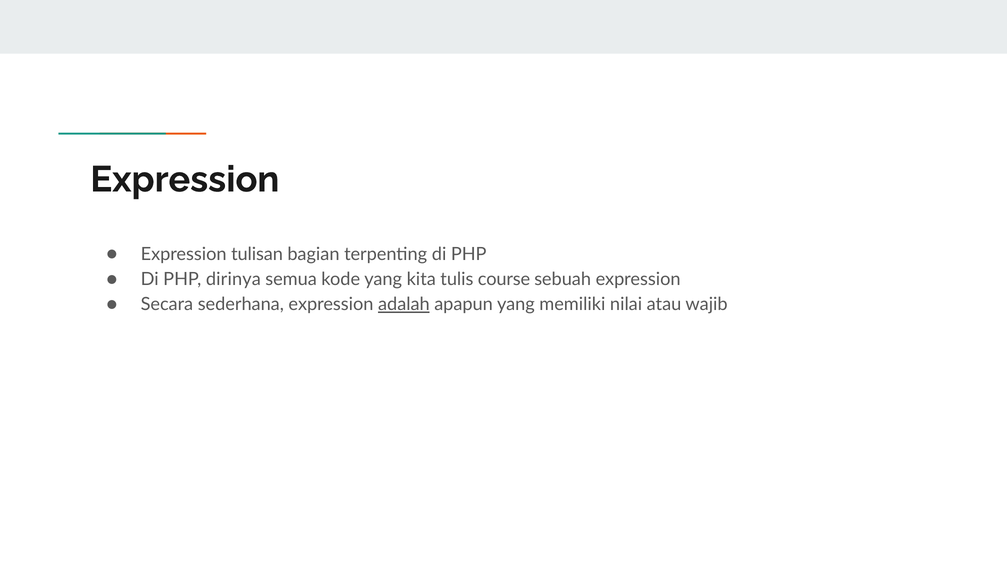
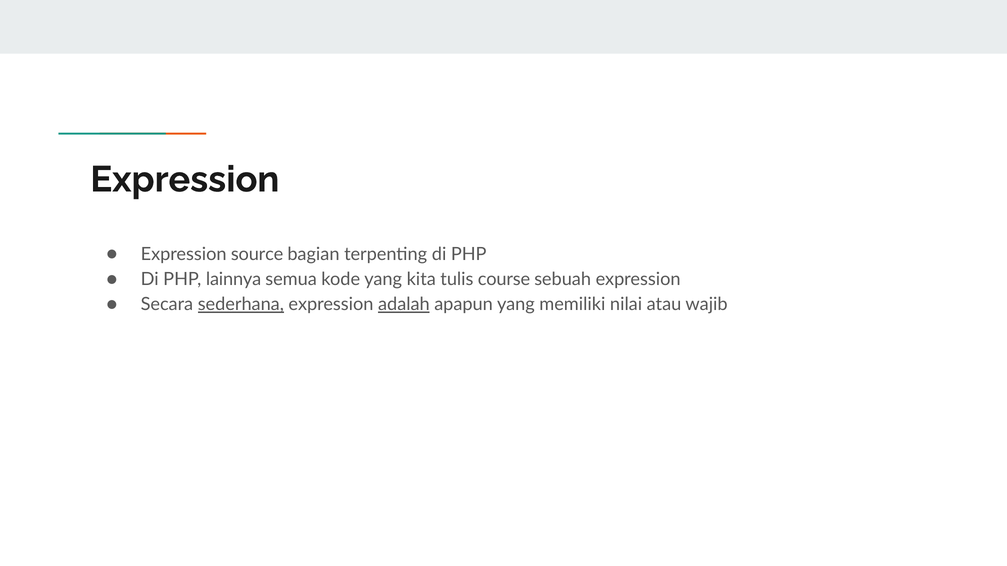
tulisan: tulisan -> source (257, 254)
dirinya: dirinya -> lainnya (234, 280)
sederhana underline: none -> present (241, 305)
